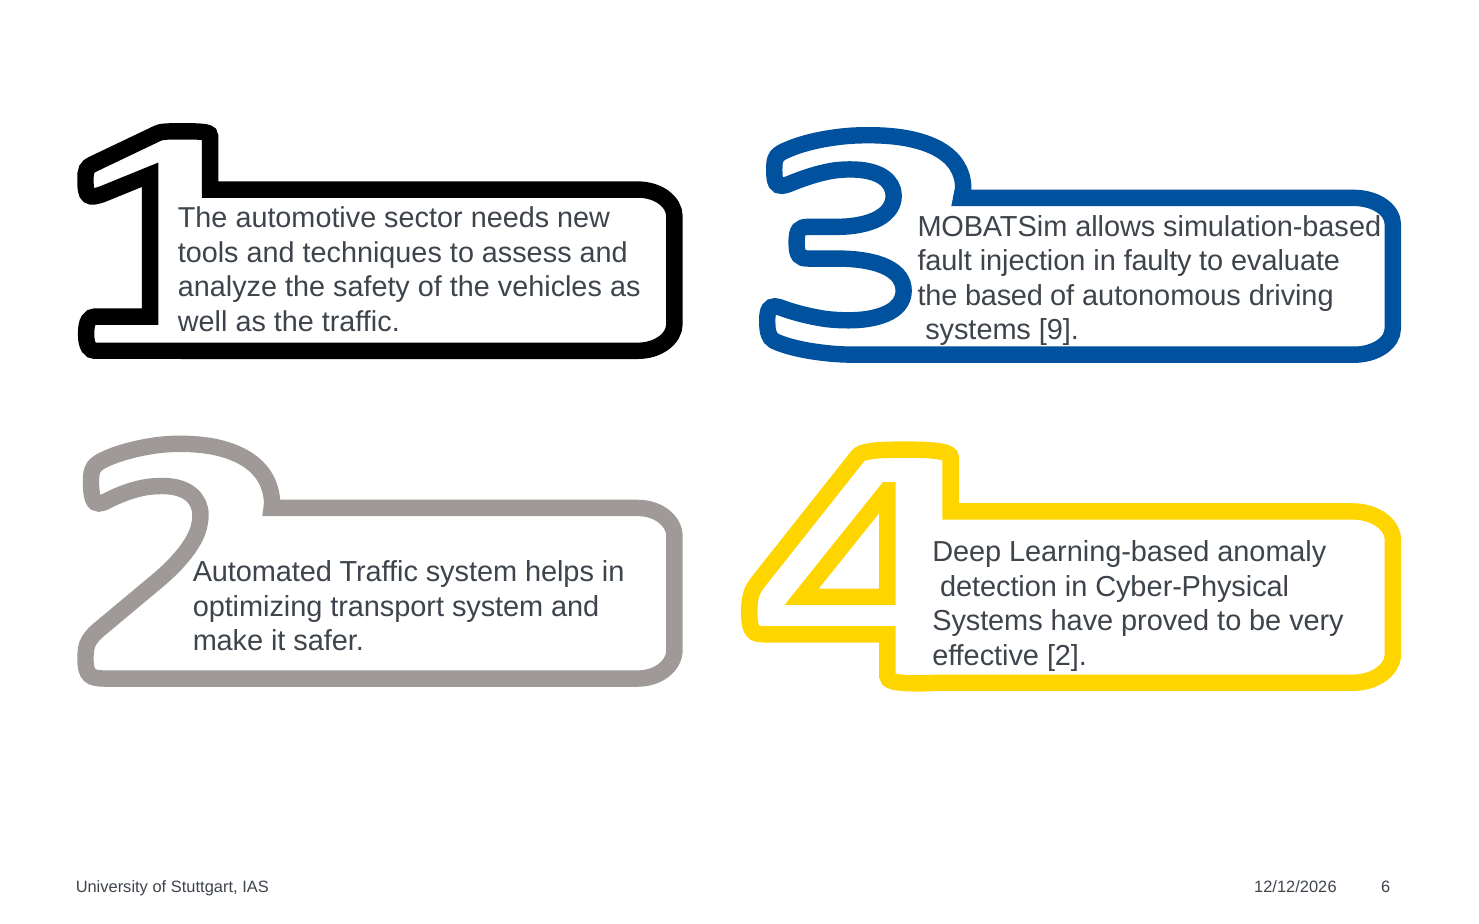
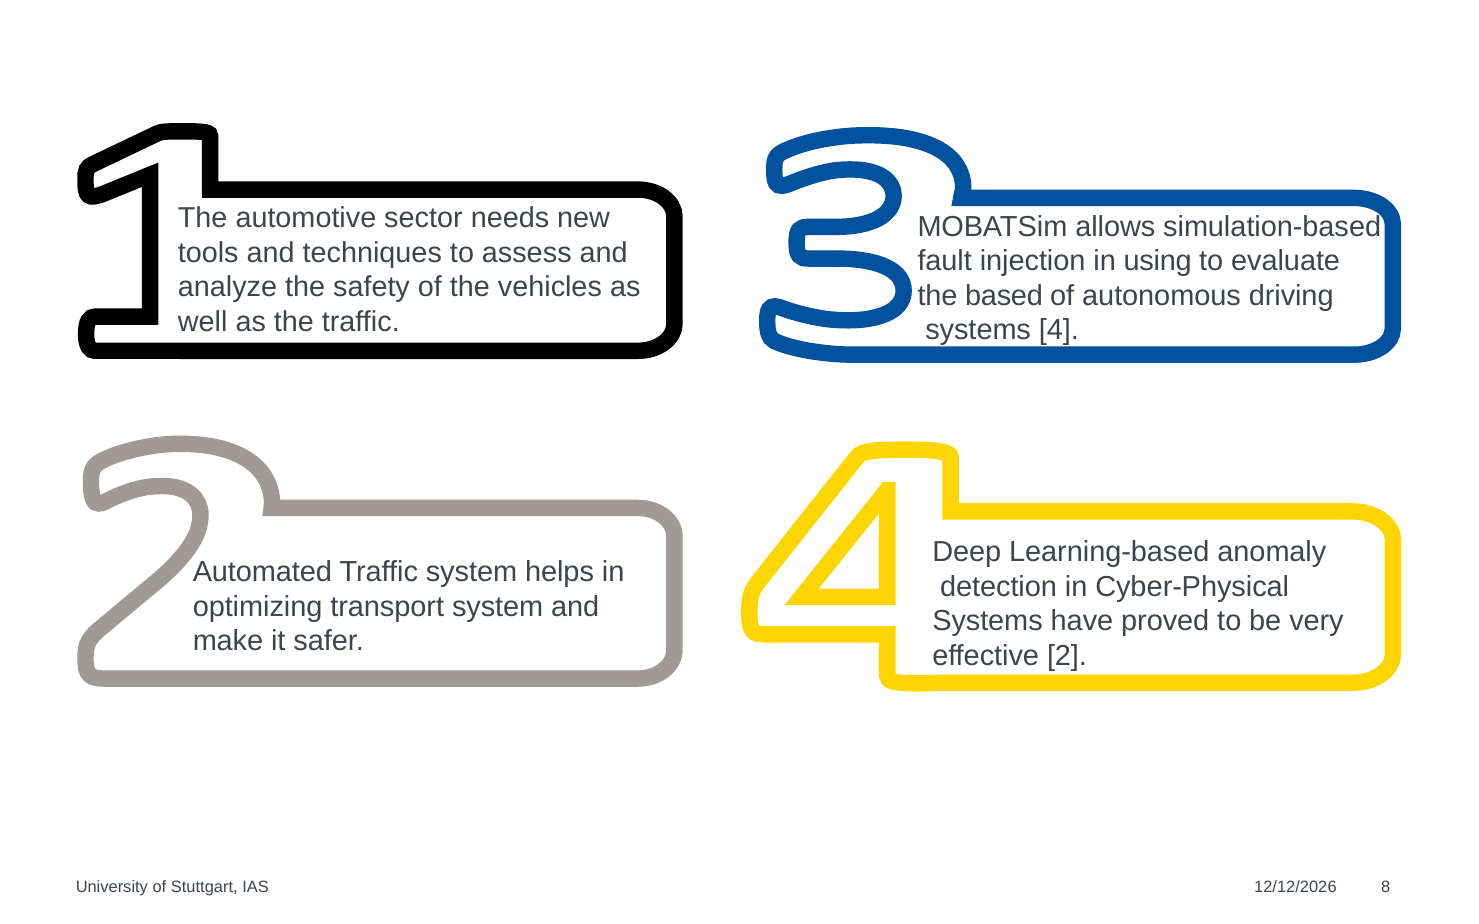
faulty: faulty -> using (1158, 261)
9: 9 -> 4 (1059, 331)
6: 6 -> 8 (1386, 887)
